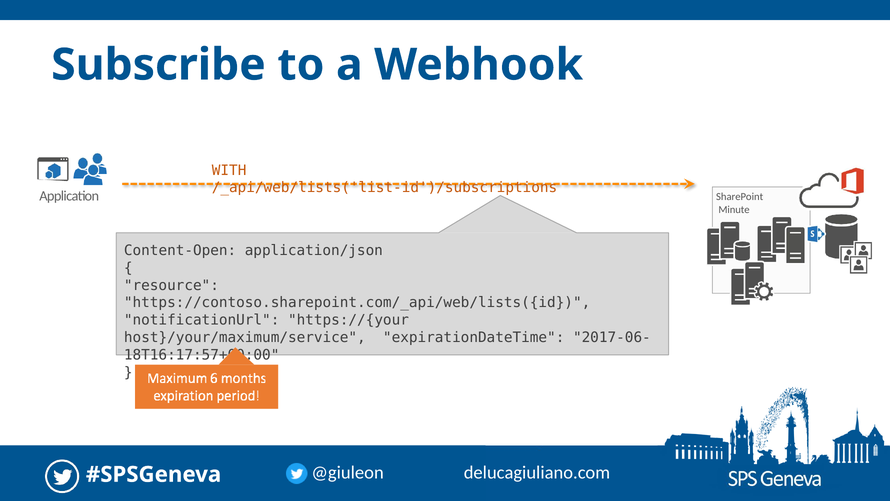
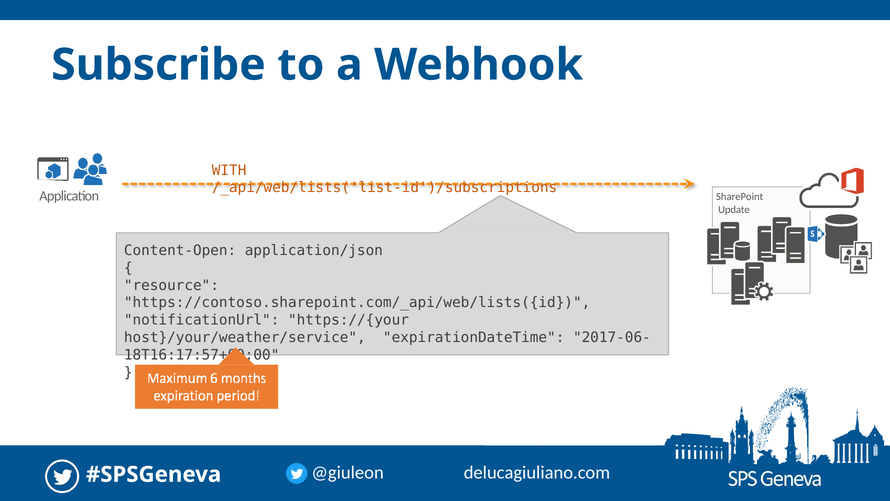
Minute: Minute -> Update (734, 210)
host}/your/maximum/service: host}/your/maximum/service -> host}/your/weather/service (245, 337)
